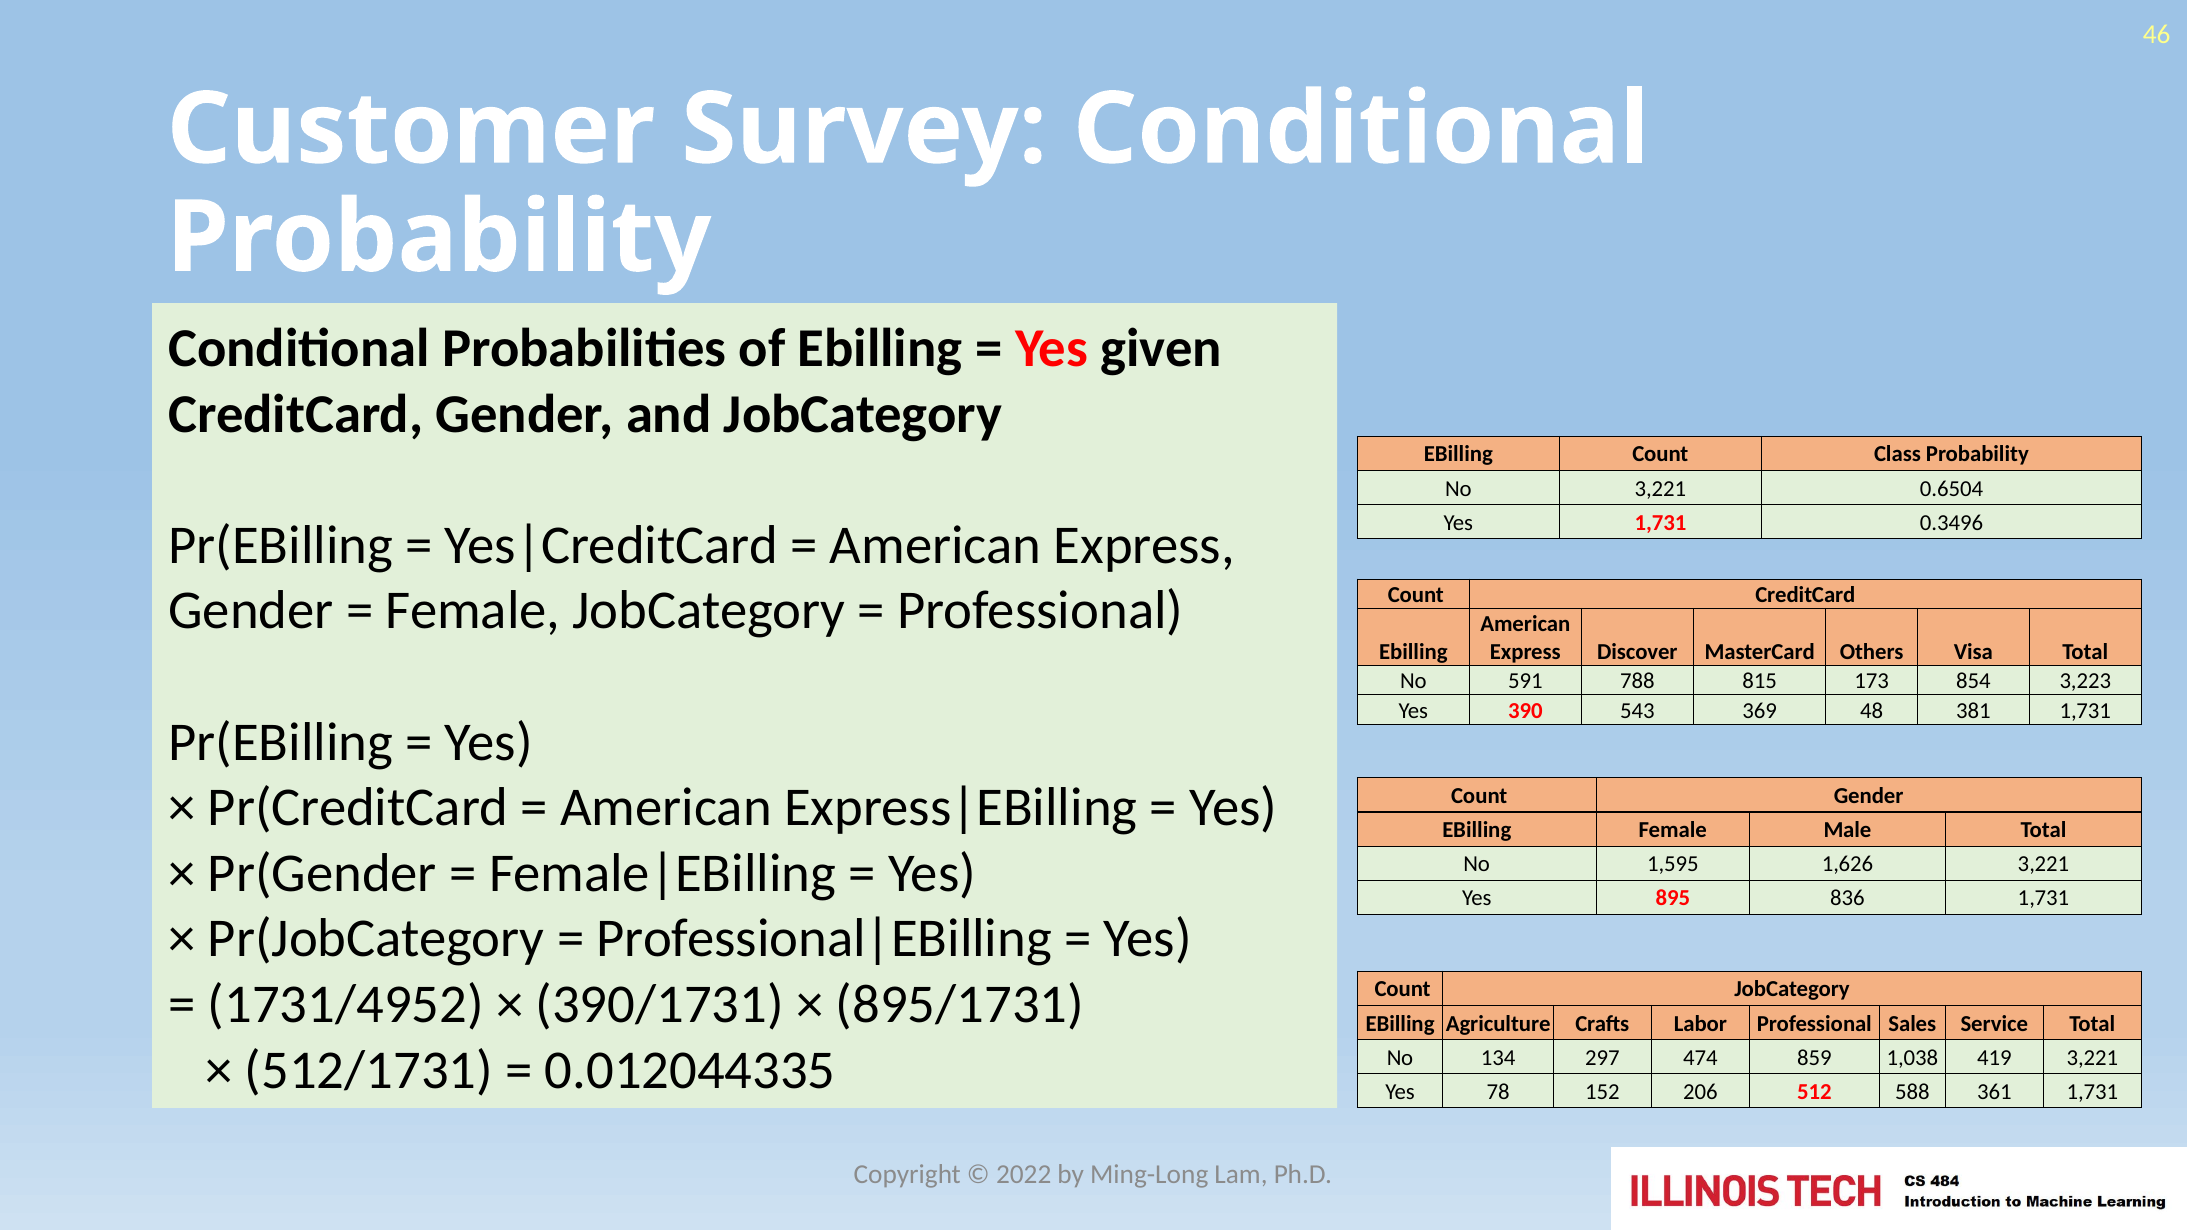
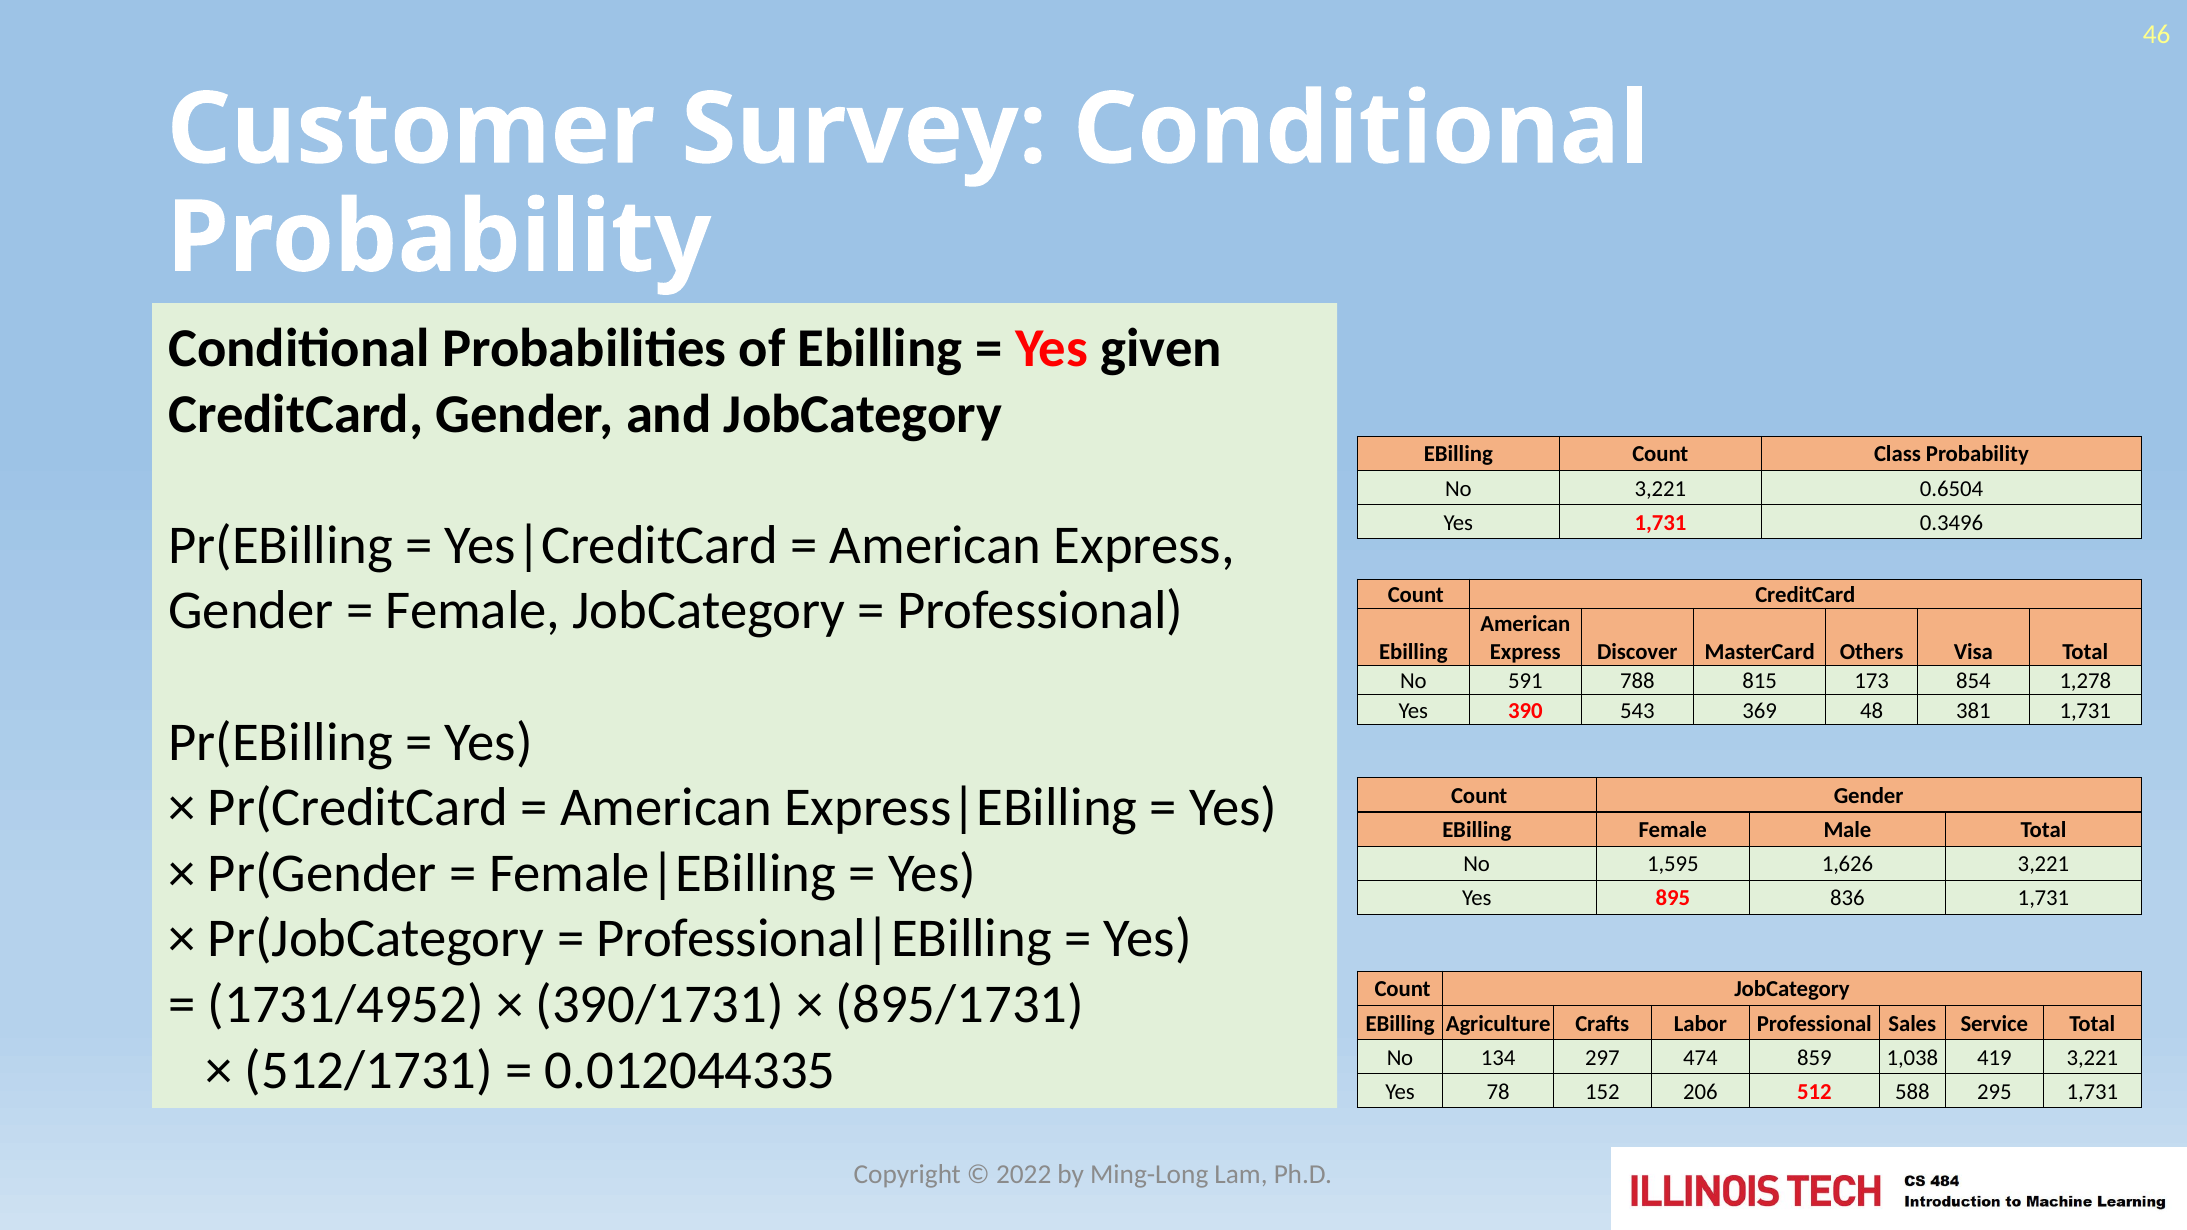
3,223: 3,223 -> 1,278 (2085, 681)
361: 361 -> 295 (1994, 1092)
